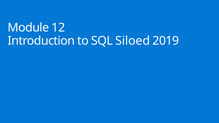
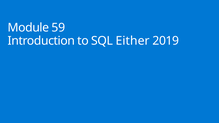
12: 12 -> 59 (58, 28)
Siloed: Siloed -> Either (133, 41)
